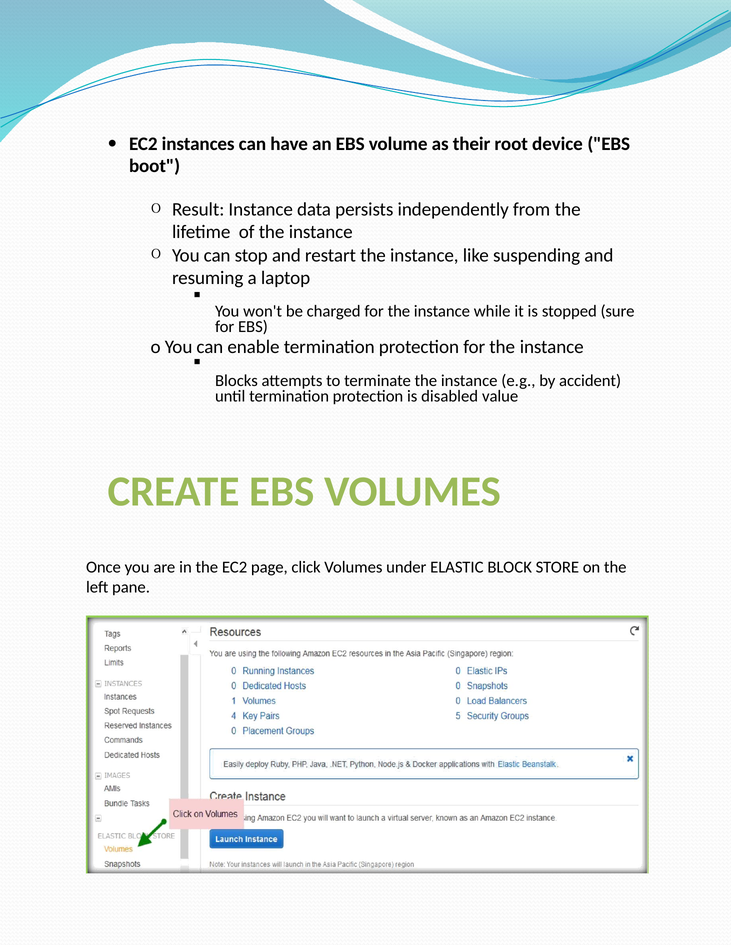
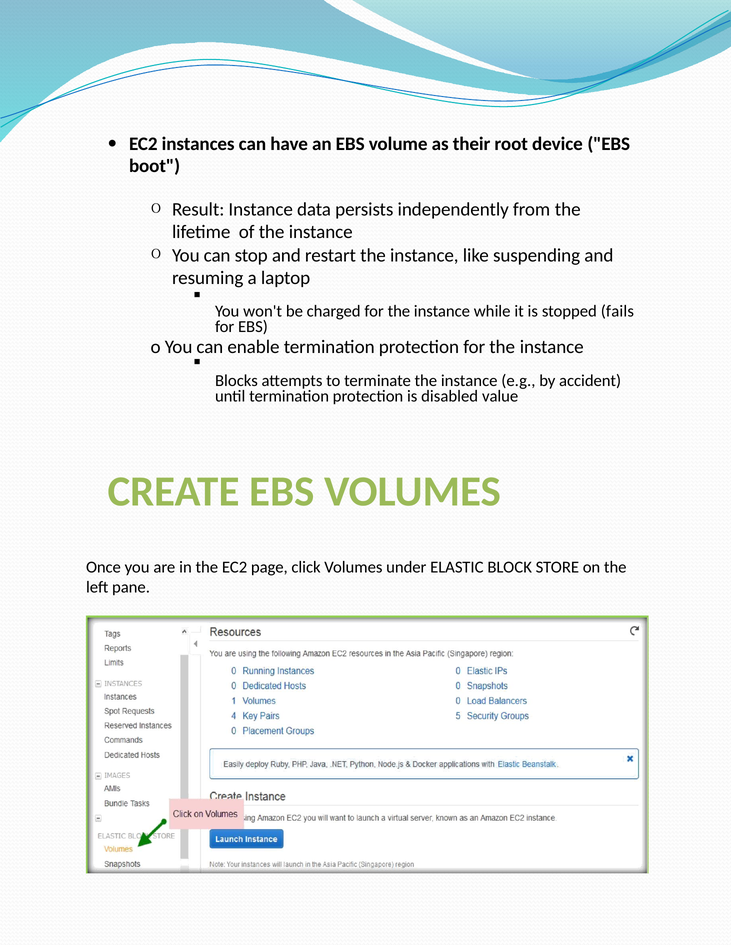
sure: sure -> fails (617, 311)
